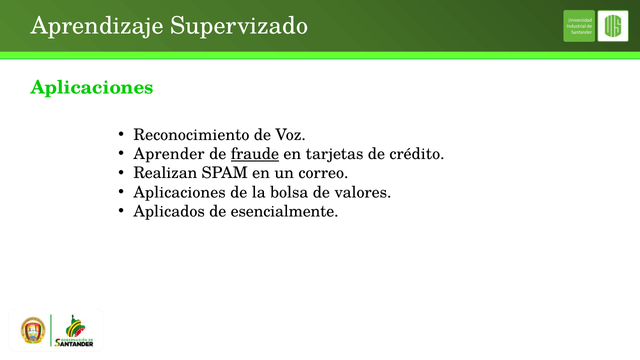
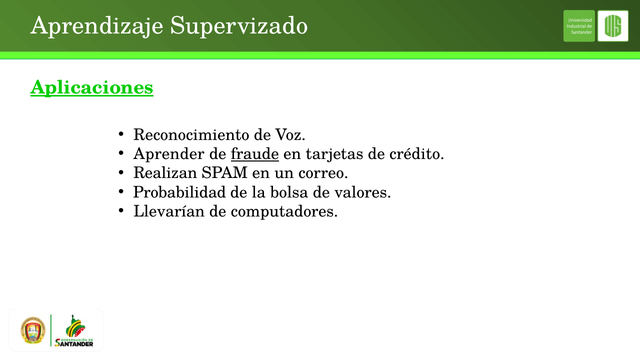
Aplicaciones underline: none -> present (92, 88)
Aplicaciones: Aplicaciones -> Probabilidad (180, 192)
Aplicados: Aplicados -> Llevarían (169, 212)
esencialmente: esencialmente -> computadores (285, 212)
